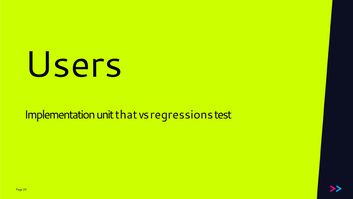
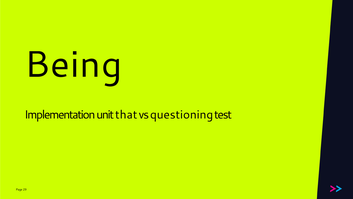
Users: Users -> Being (73, 64)
regressions: regressions -> questioning (182, 115)
